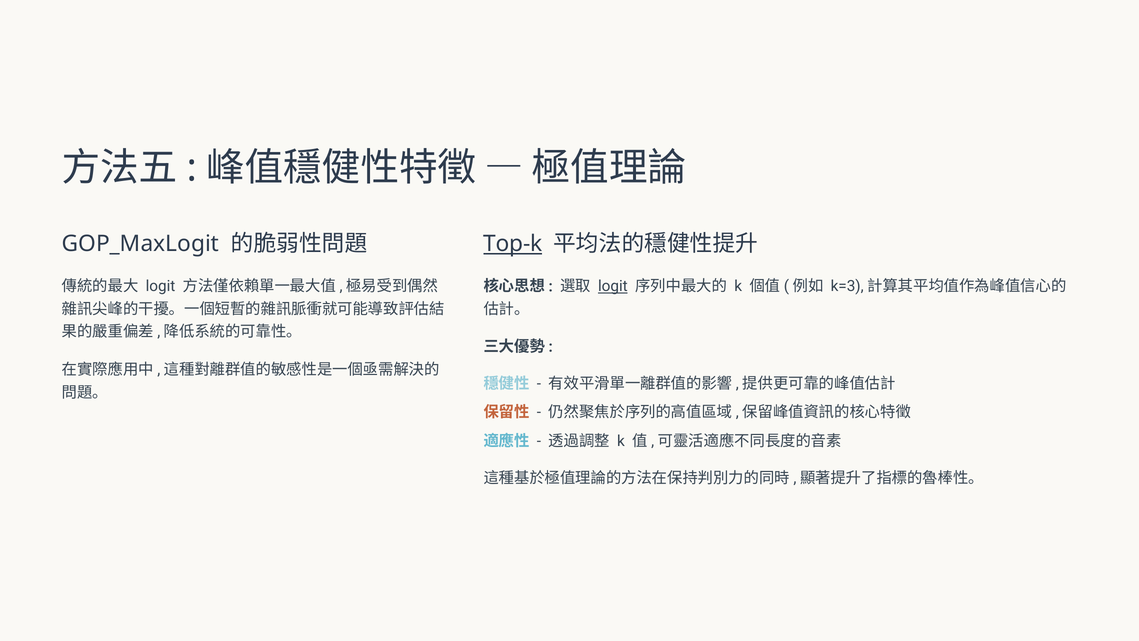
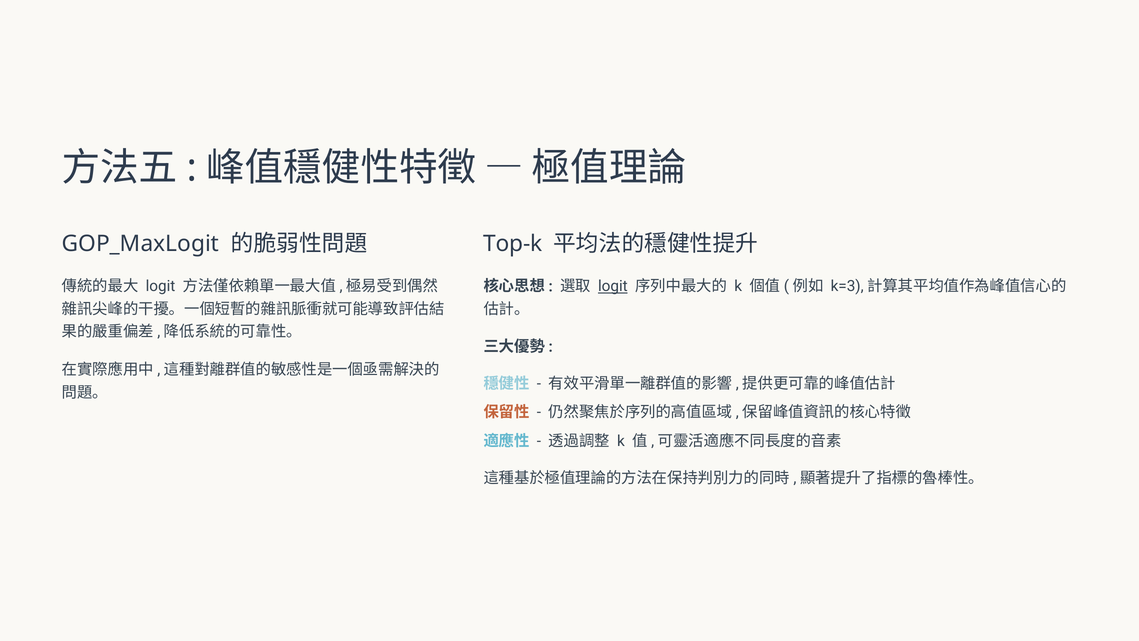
Top-k underline: present -> none (513, 244)
